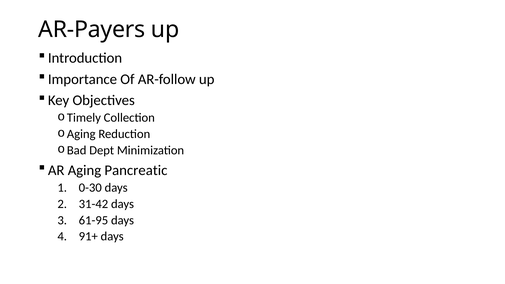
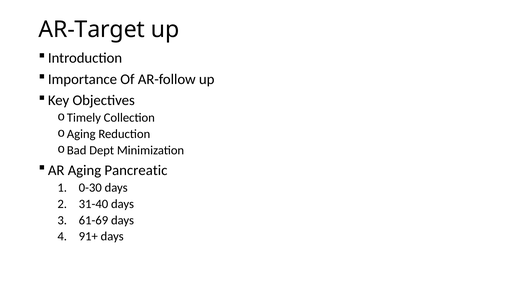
AR-Payers: AR-Payers -> AR-Target (92, 29)
31-42: 31-42 -> 31-40 (93, 204)
61-95: 61-95 -> 61-69 (93, 220)
